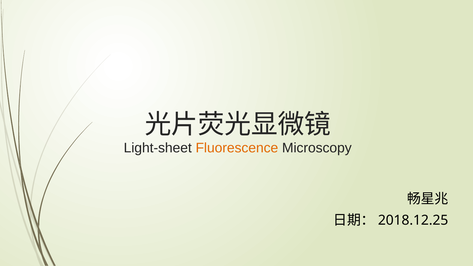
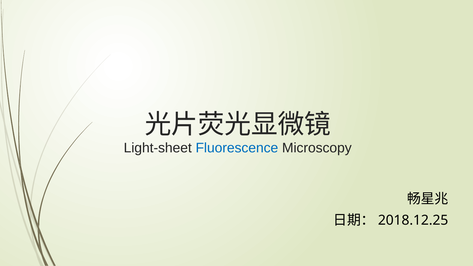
Fluorescence colour: orange -> blue (237, 148)
